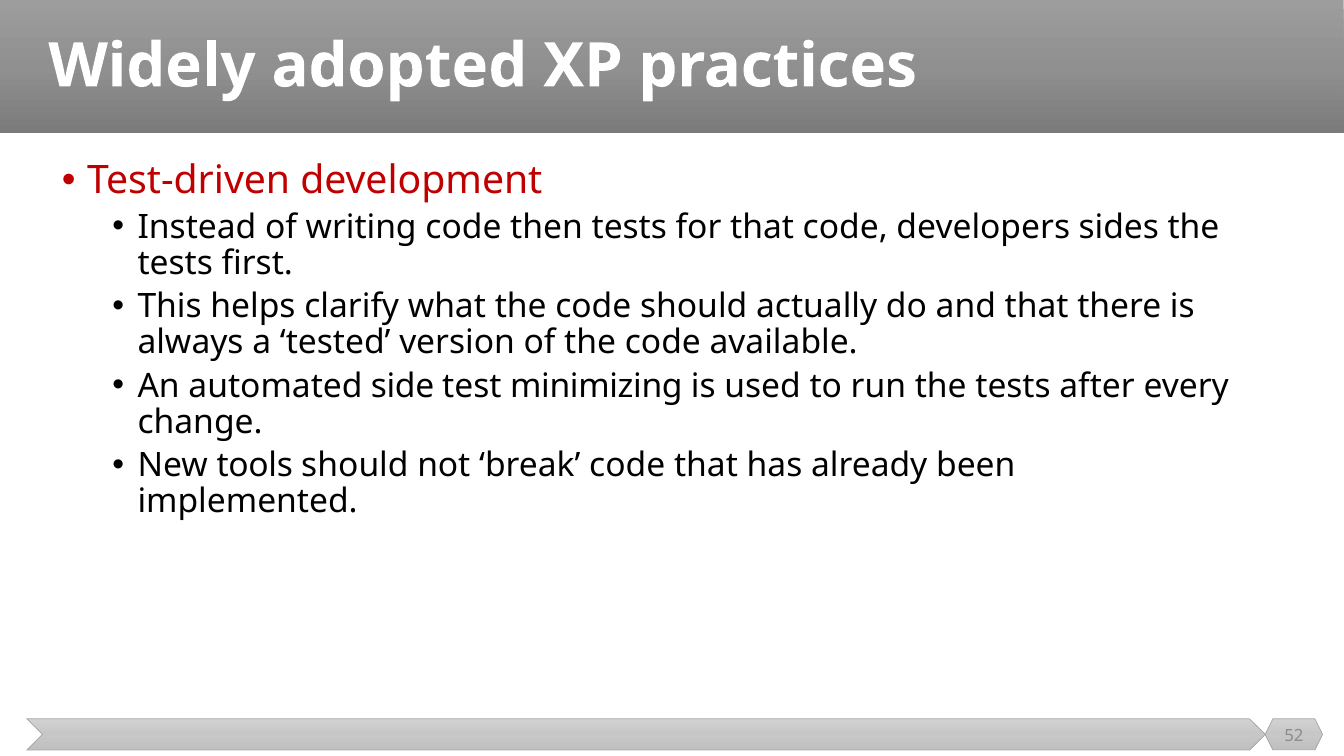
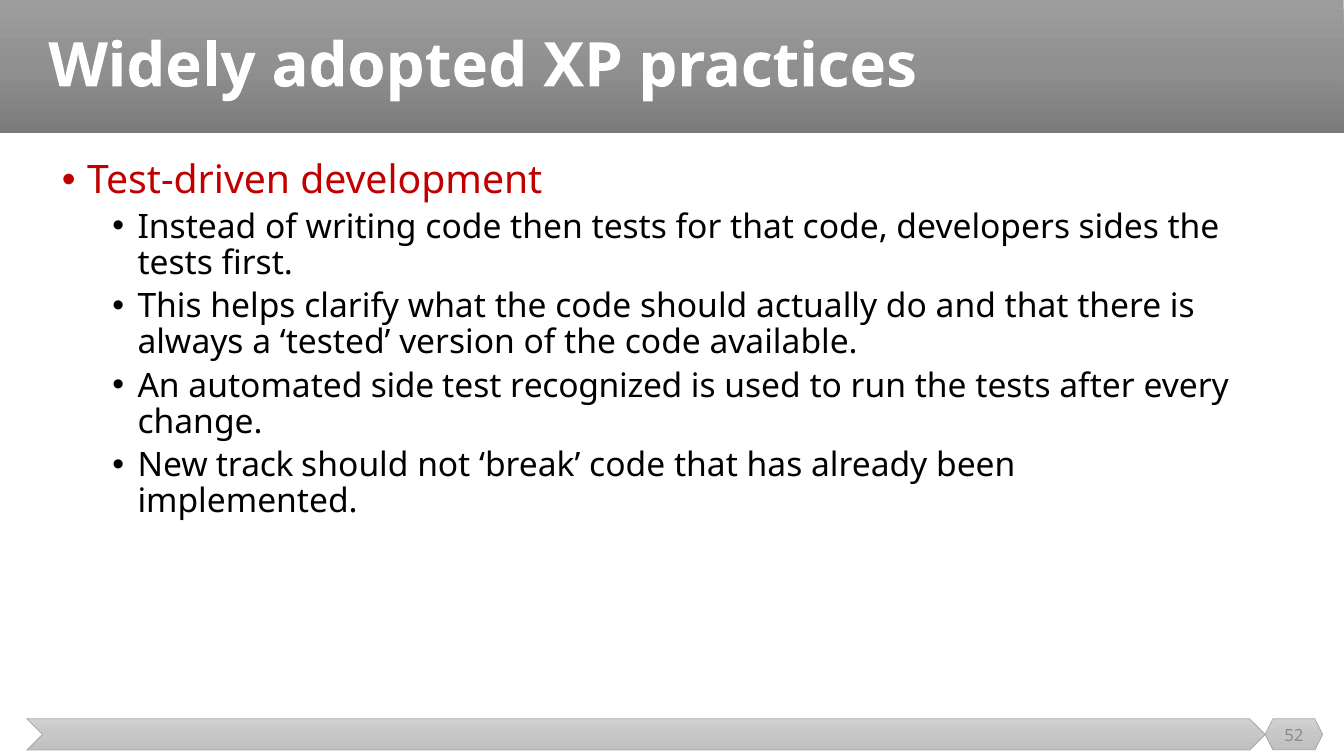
minimizing: minimizing -> recognized (596, 386)
tools: tools -> track (255, 466)
